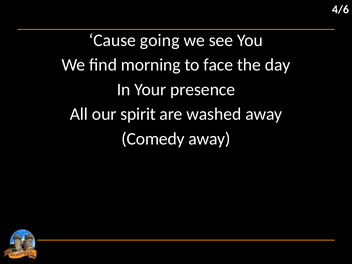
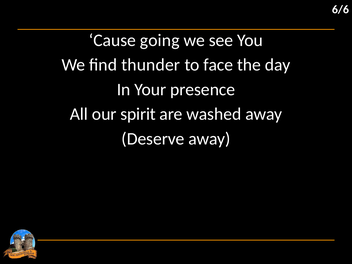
4/6: 4/6 -> 6/6 (340, 10)
morning: morning -> thunder (151, 65)
Comedy: Comedy -> Deserve (153, 139)
